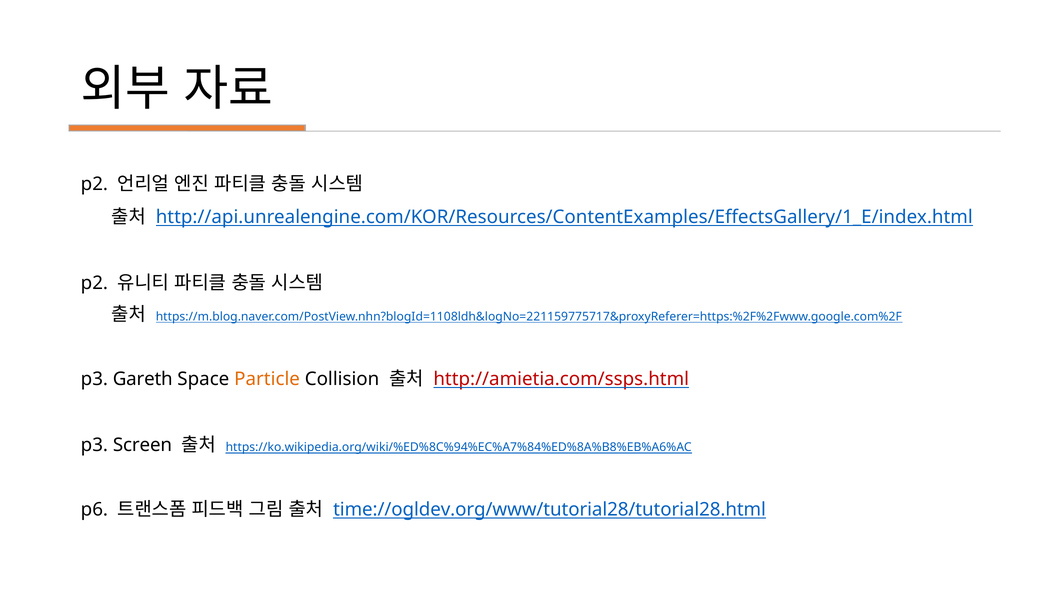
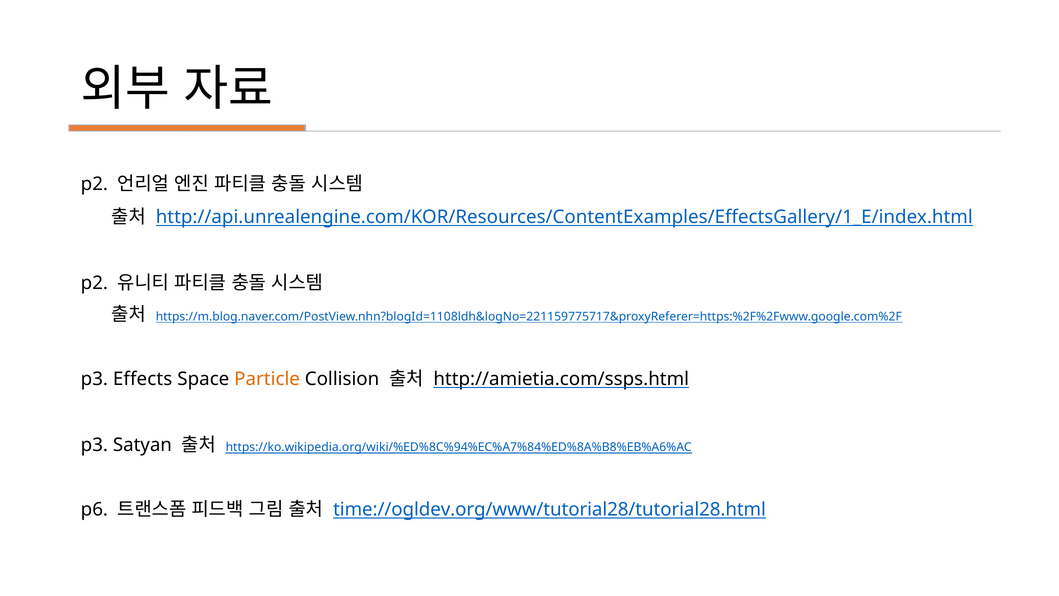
Gareth: Gareth -> Effects (143, 379)
http://amietia.com/ssps.html colour: red -> black (561, 379)
Screen: Screen -> Satyan (142, 445)
